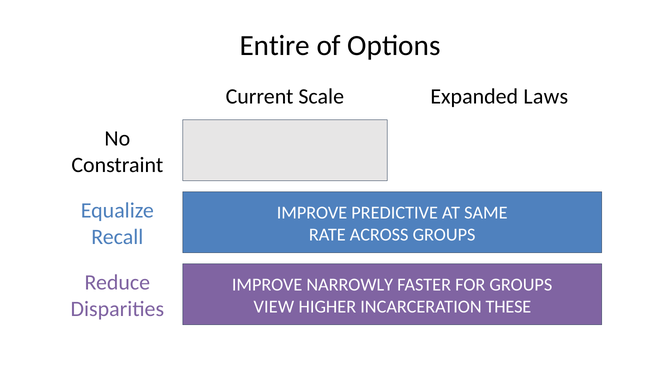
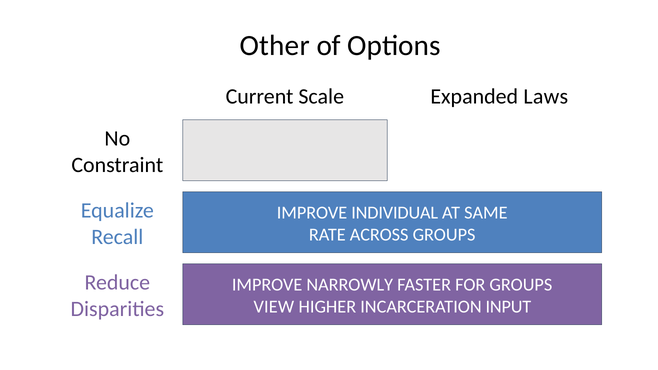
Entire: Entire -> Other (275, 46)
PREDICTIVE: PREDICTIVE -> INDIVIDUAL (395, 213)
THESE: THESE -> INPUT (508, 307)
